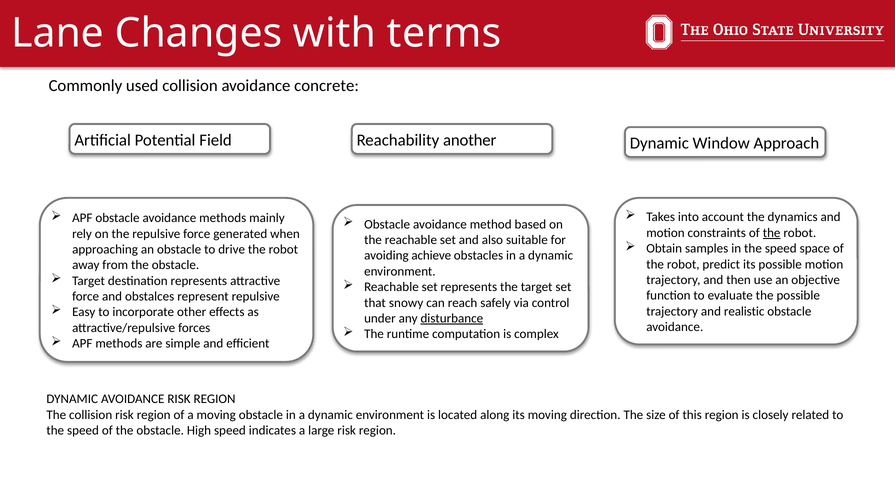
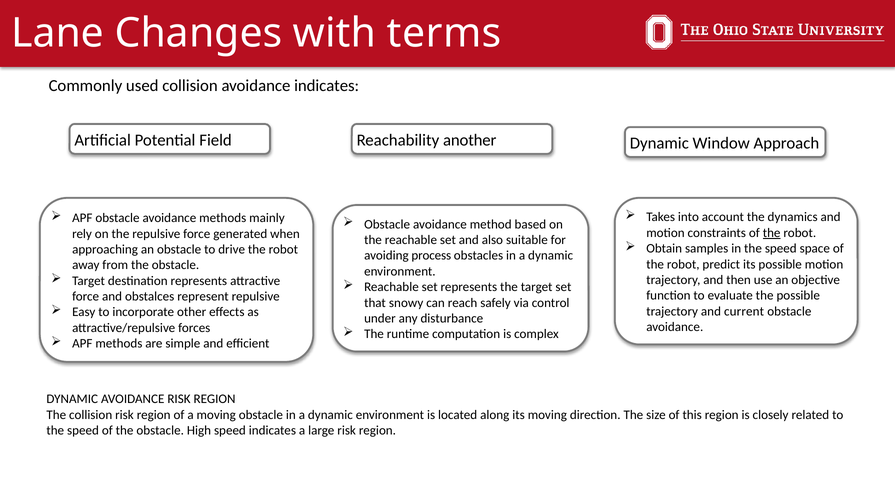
avoidance concrete: concrete -> indicates (327, 86)
achieve: achieve -> process (431, 255)
realistic: realistic -> current (744, 311)
disturbance underline: present -> none (452, 318)
